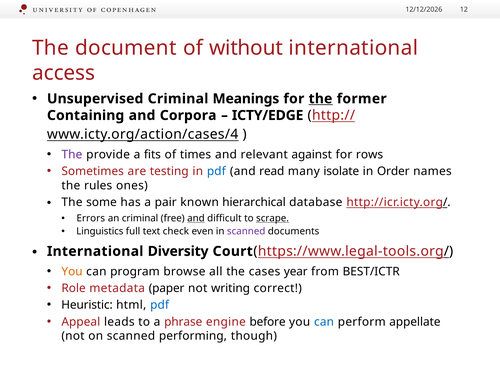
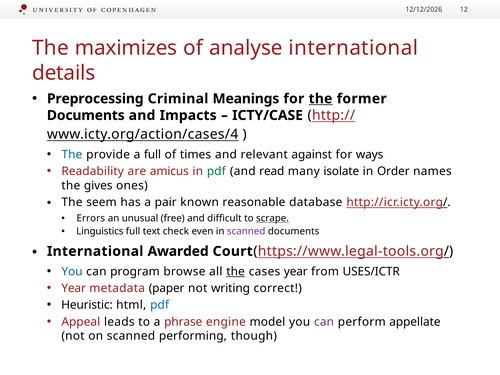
document: document -> maximizes (126, 48)
without: without -> analyse (246, 48)
access: access -> details (64, 73)
Unsupervised: Unsupervised -> Preprocessing (95, 99)
Containing: Containing -> Documents (86, 115)
Corpora: Corpora -> Impacts (188, 115)
ICTY/EDGE: ICTY/EDGE -> ICTY/CASE (268, 115)
The colour: purple -> blue (72, 155)
a fits: fits -> full (152, 155)
rows: rows -> ways (370, 155)
Sometimes: Sometimes -> Readability (93, 171)
testing: testing -> amicus (169, 171)
pdf colour: blue -> green (216, 171)
rules: rules -> gives (98, 186)
some: some -> seem (101, 202)
hierarchical: hierarchical -> reasonable (254, 202)
an criminal: criminal -> unusual (140, 218)
and underline: present -> none (196, 218)
Diversity: Diversity -> Awarded (178, 251)
You colour: orange -> blue (72, 271)
the underline: none -> present (236, 271)
BEST/ICTR: BEST/ICTR -> USES/ICTR (371, 271)
Role: Role -> Year (74, 288)
before: before -> model (267, 322)
can colour: blue -> purple (324, 322)
